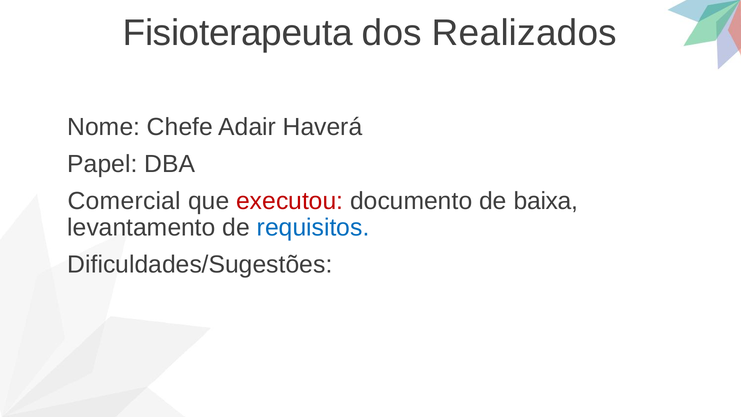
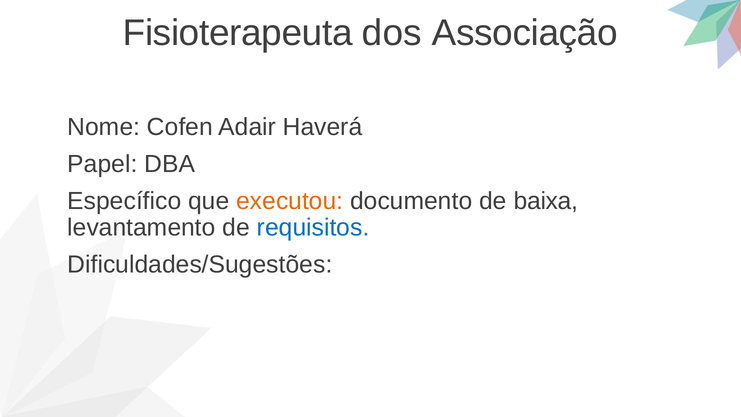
Realizados: Realizados -> Associação (525, 33)
Chefe: Chefe -> Cofen (180, 127)
Comercial: Comercial -> Específico (124, 201)
executou colour: red -> orange (290, 201)
